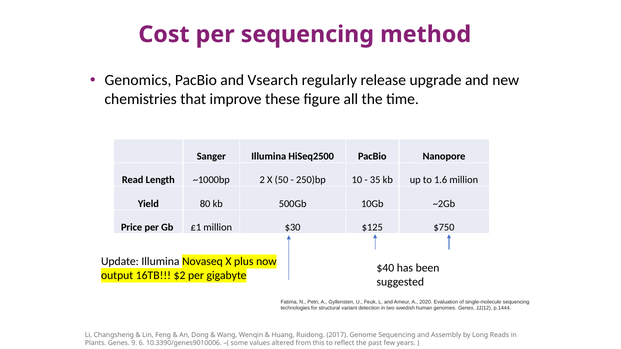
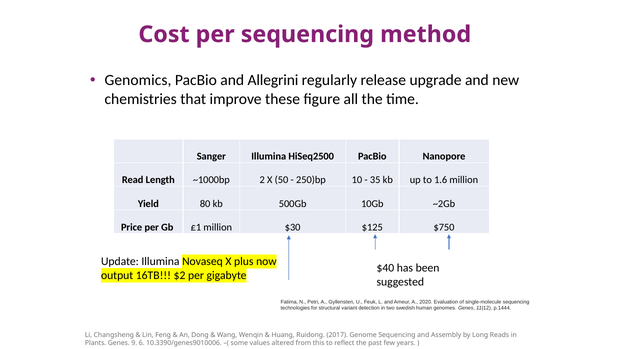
Vsearch: Vsearch -> Allegrini (273, 80)
